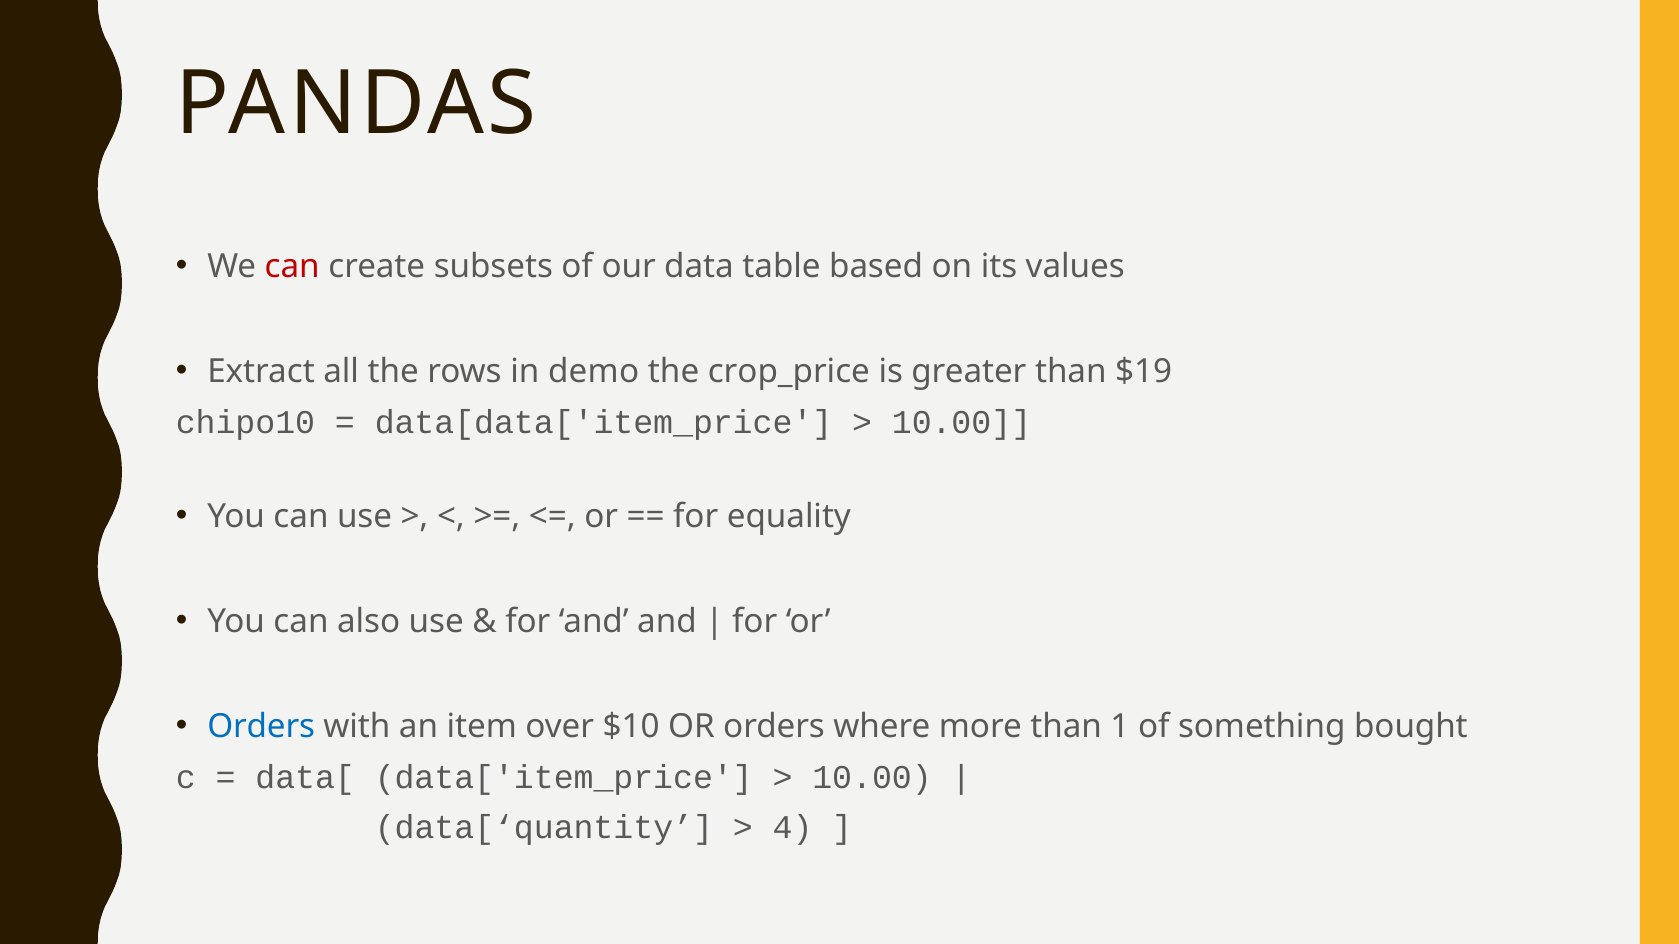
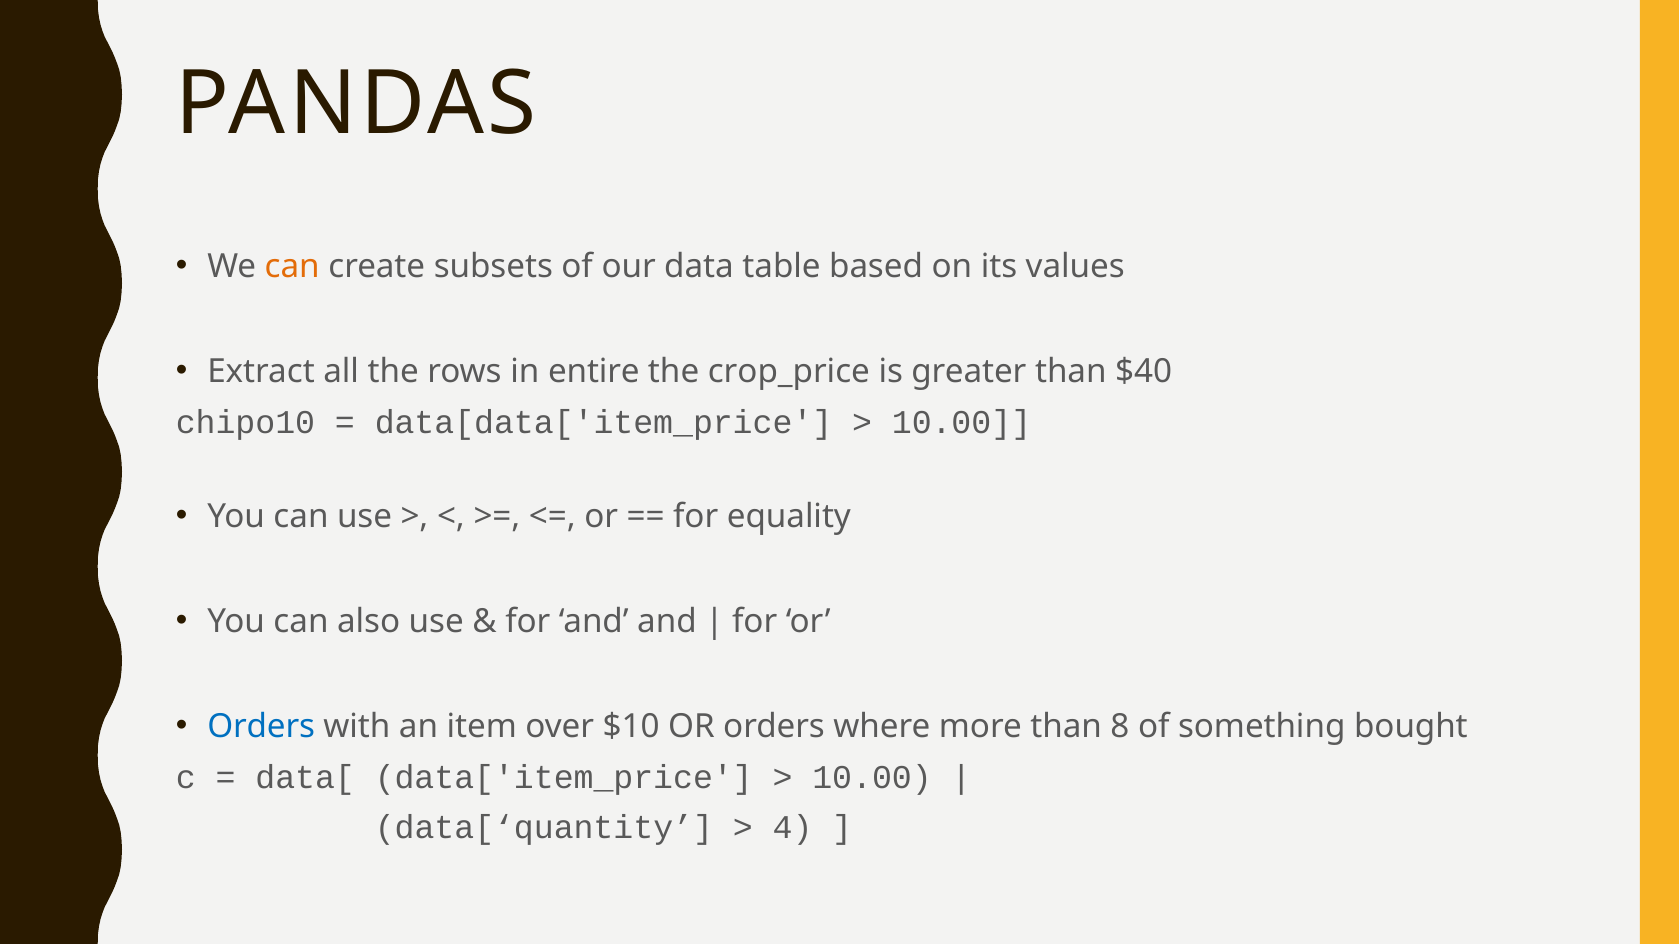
can colour: red -> orange (292, 267)
demo: demo -> entire (594, 372)
$19: $19 -> $40 (1144, 372)
1: 1 -> 8 (1120, 727)
